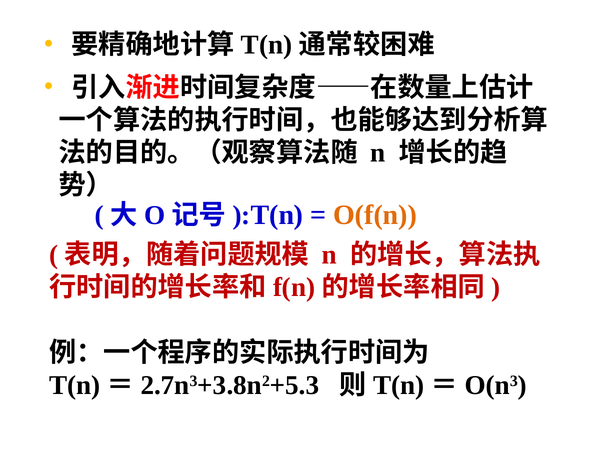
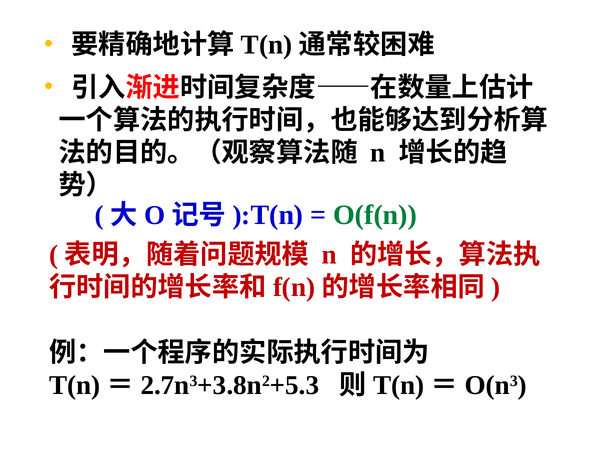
O(f(n colour: orange -> green (375, 215)
